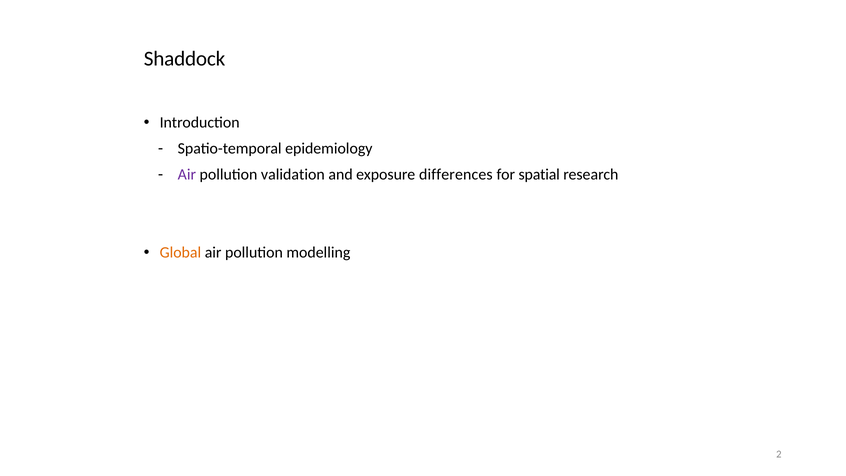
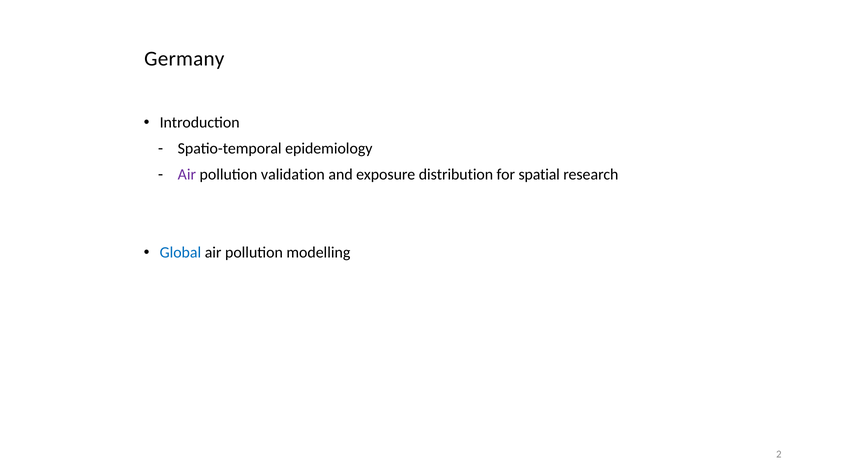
Shaddock: Shaddock -> Germany (184, 59)
differences: differences -> distribution (456, 175)
Global colour: orange -> blue (180, 252)
